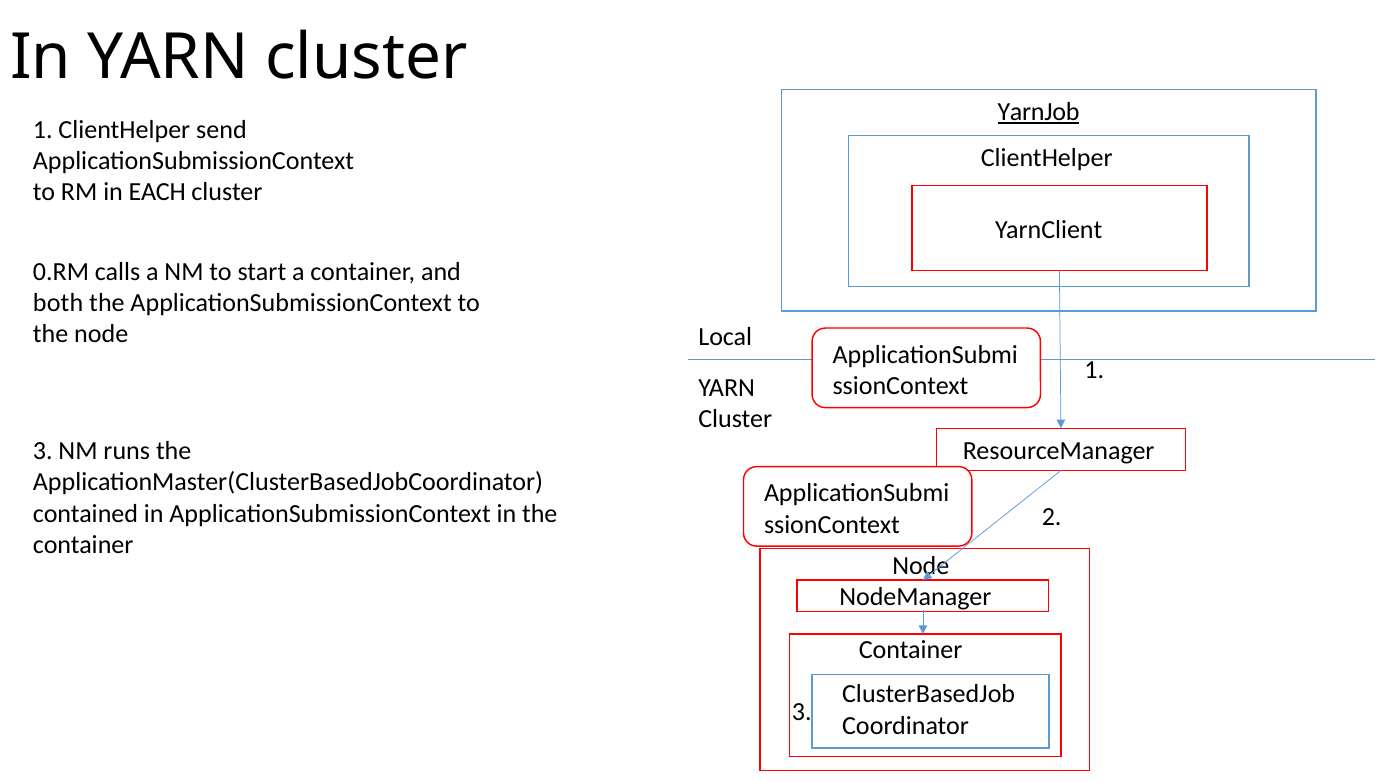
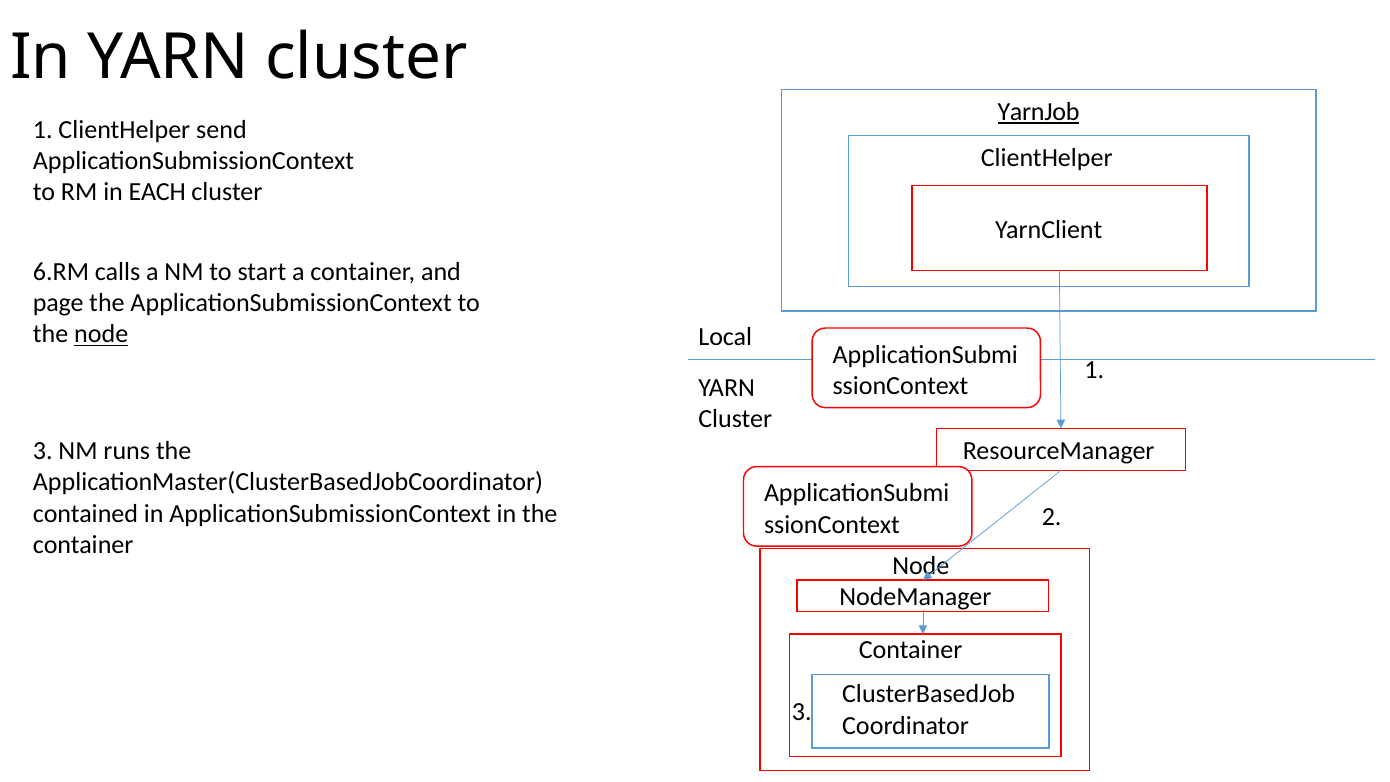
0.RM: 0.RM -> 6.RM (61, 272)
both: both -> page (58, 303)
node underline: none -> present (101, 334)
